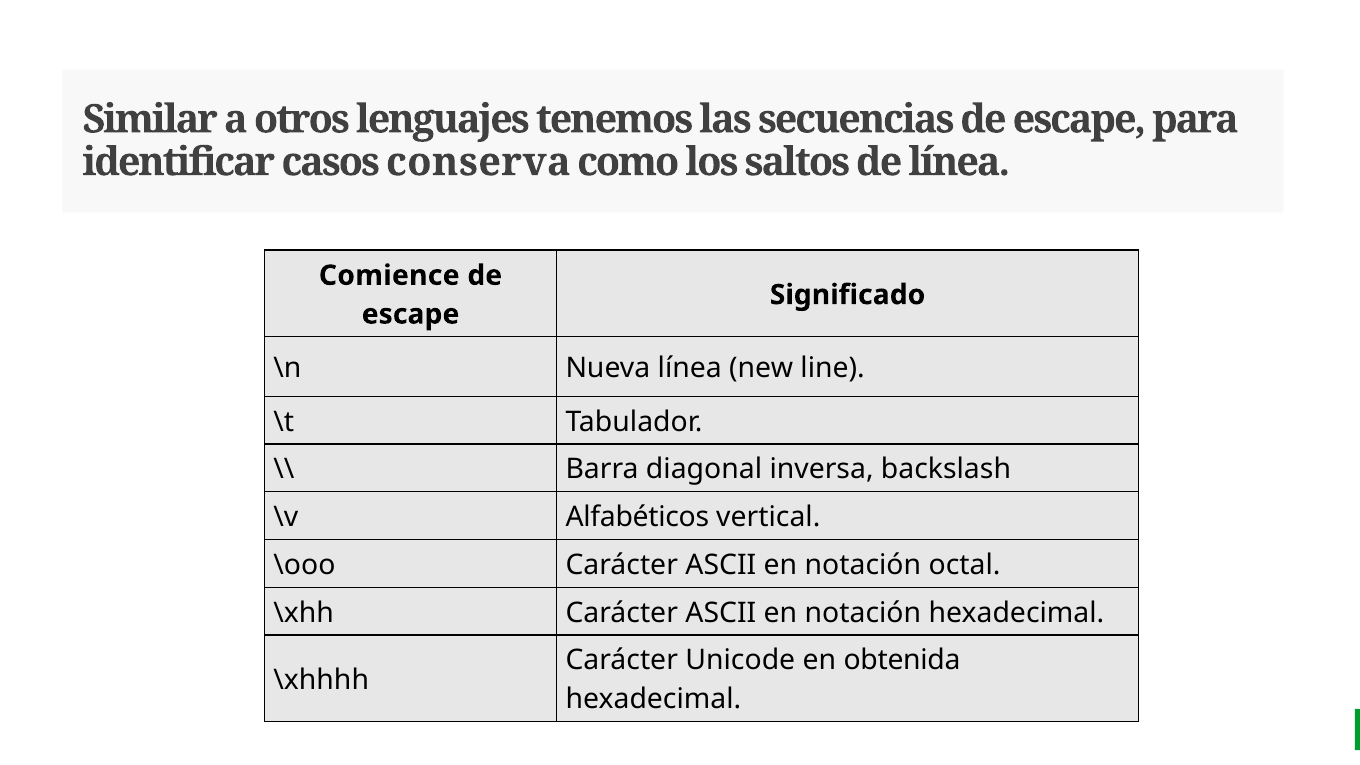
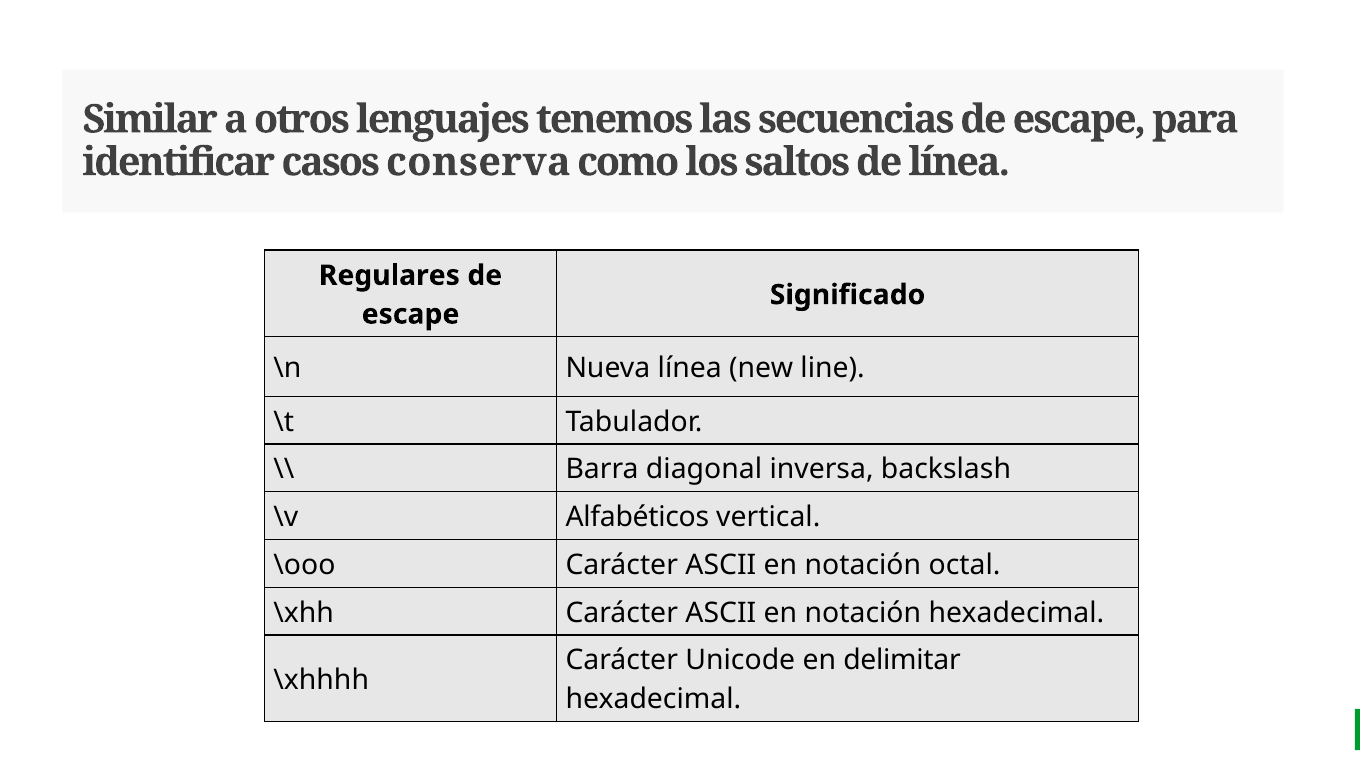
Comience: Comience -> Regulares (389, 275)
obtenida: obtenida -> delimitar (902, 660)
